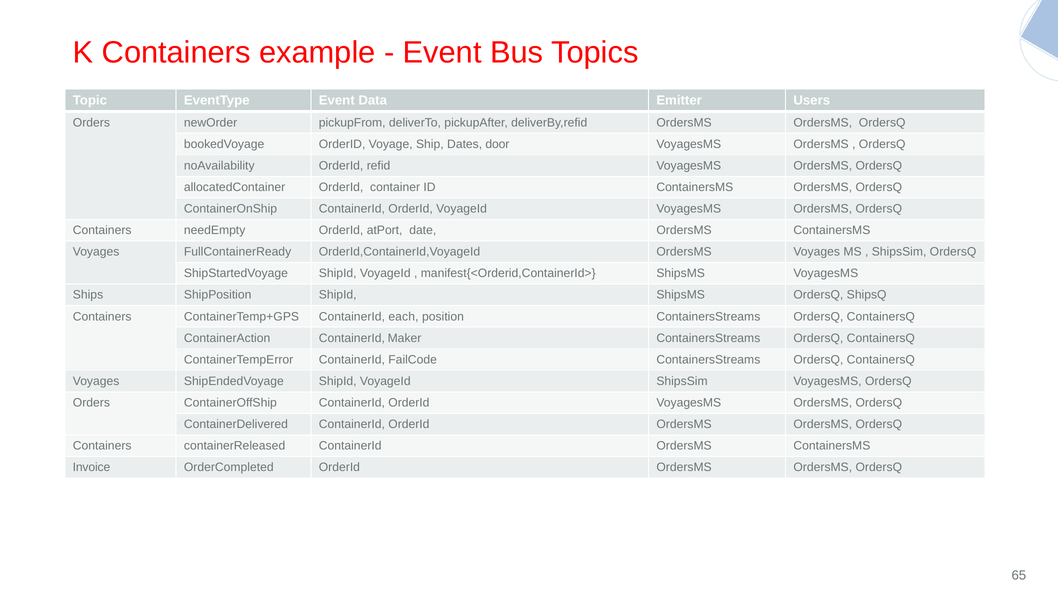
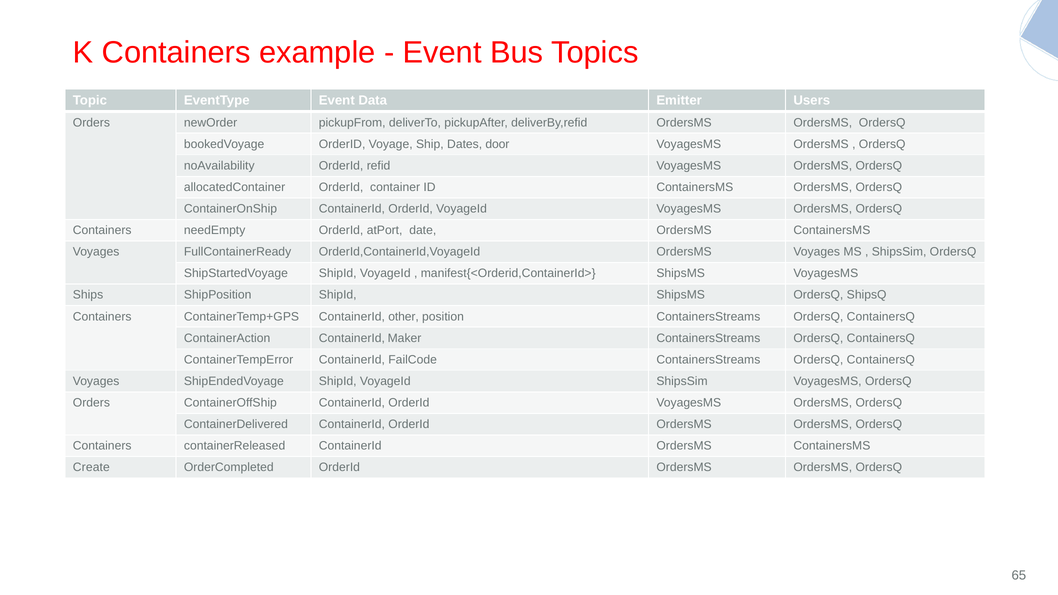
each: each -> other (404, 317)
Invoice: Invoice -> Create (91, 468)
